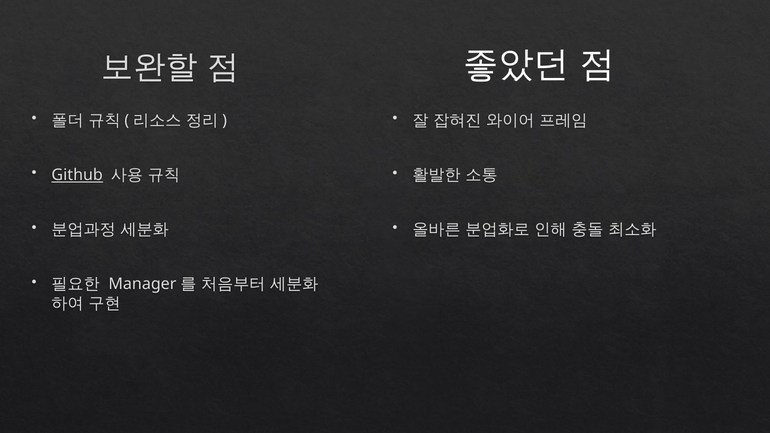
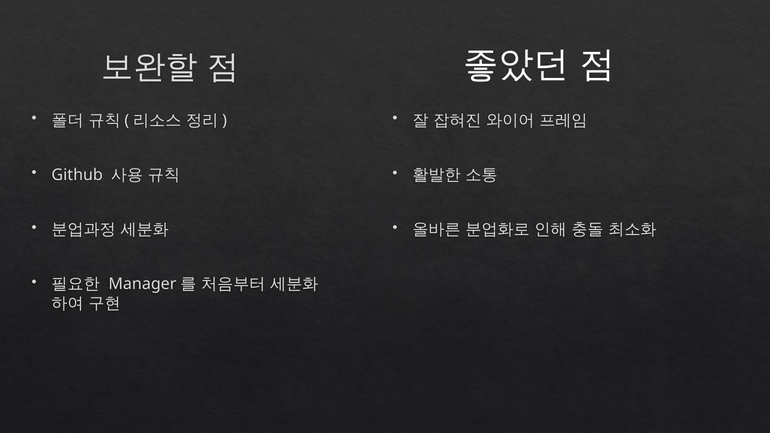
Github underline: present -> none (77, 175)
